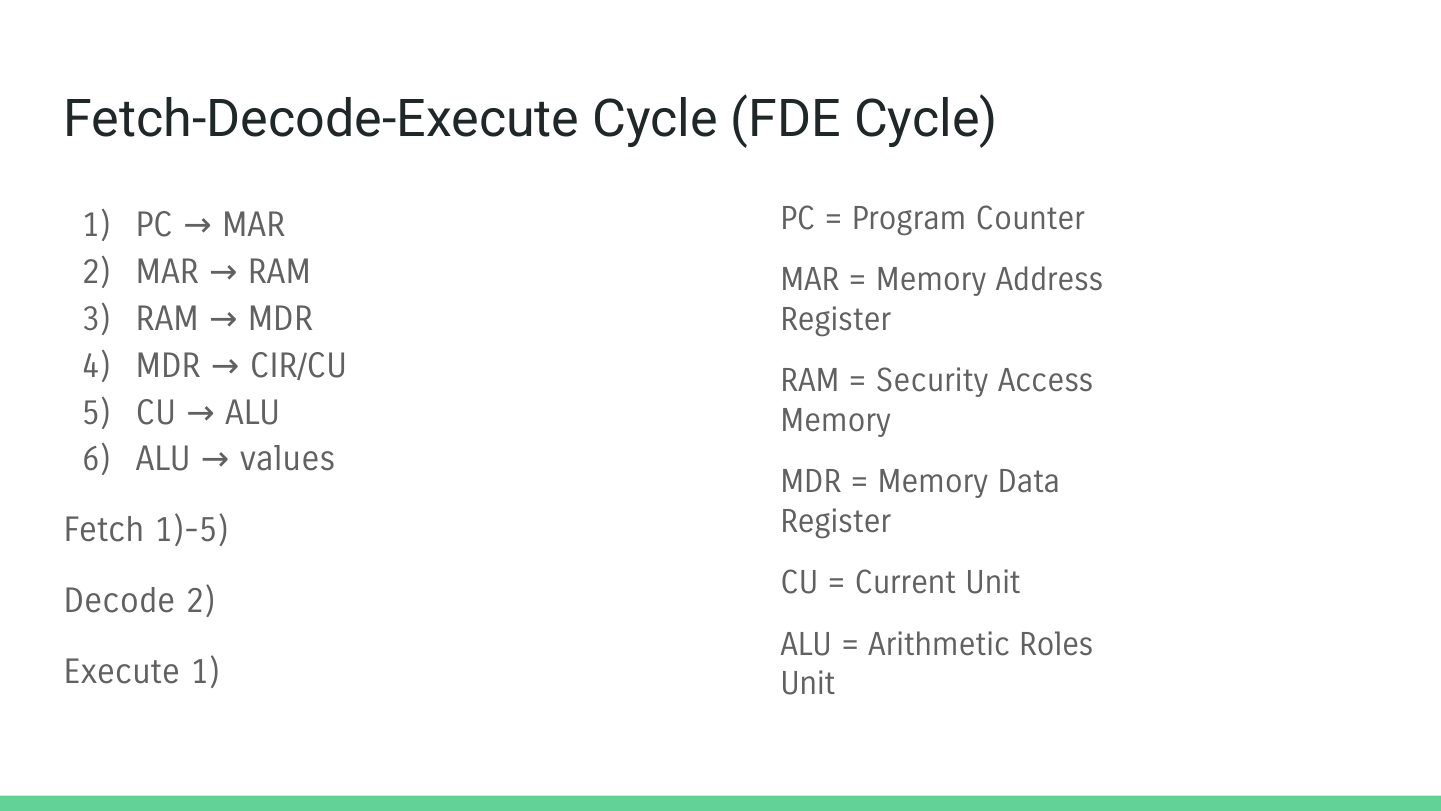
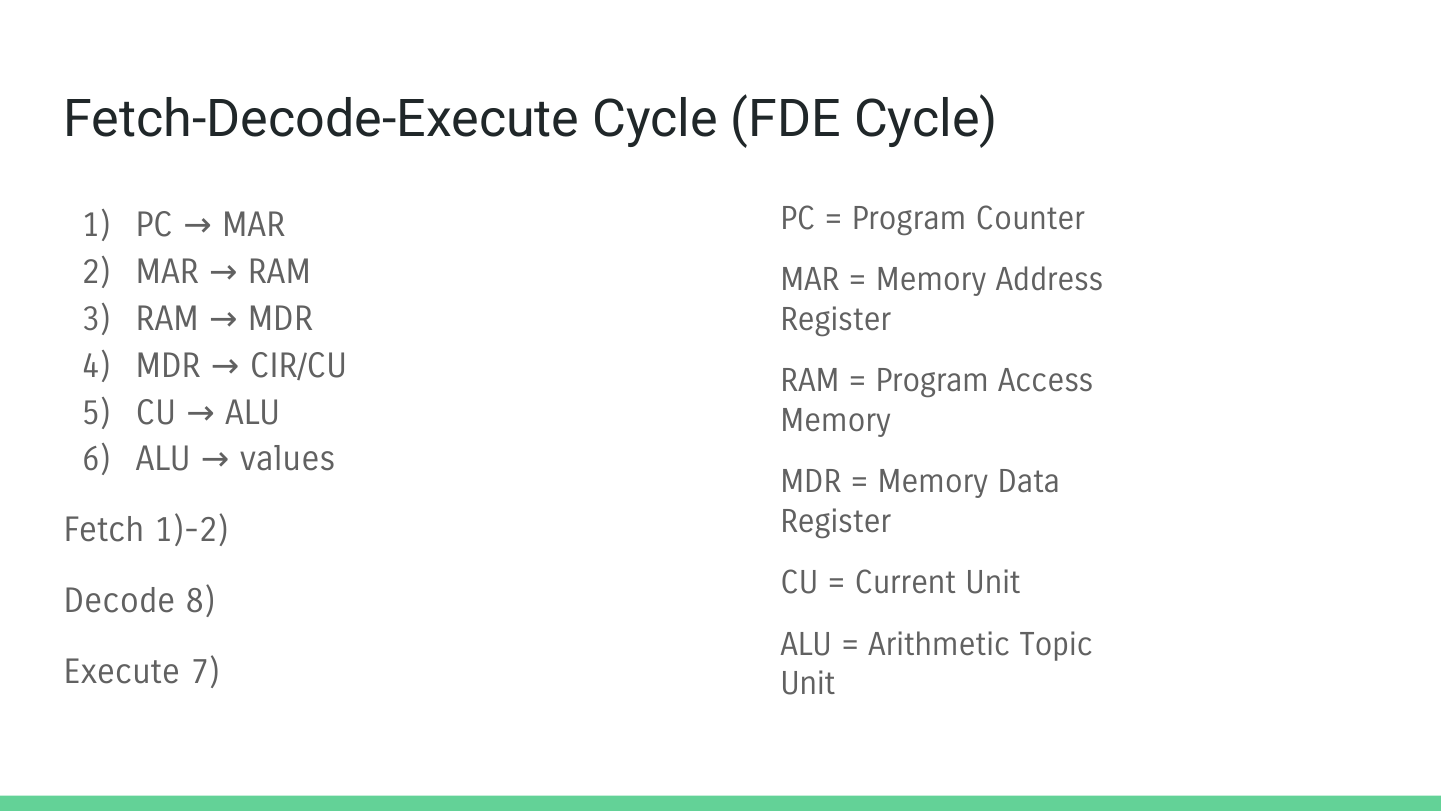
Security: Security -> Program (932, 381)
1)-5: 1)-5 -> 1)-2 (192, 530)
Decode 2: 2 -> 8 (201, 601)
Roles: Roles -> Topic (1056, 644)
Execute 1: 1 -> 7 (205, 672)
